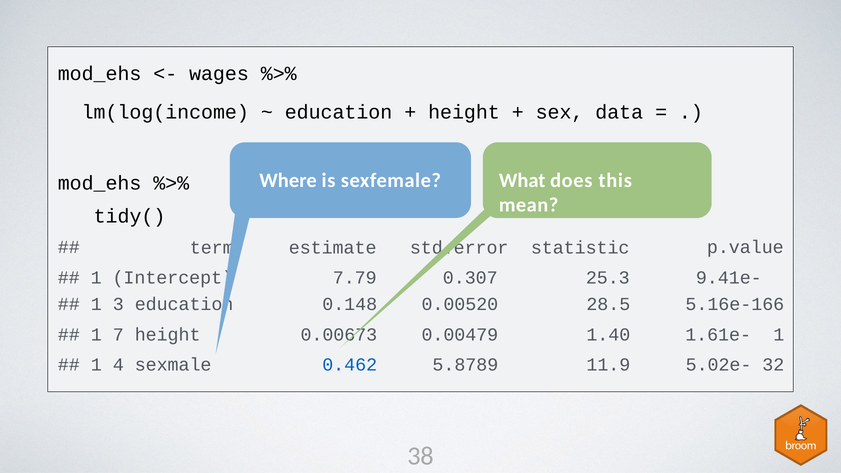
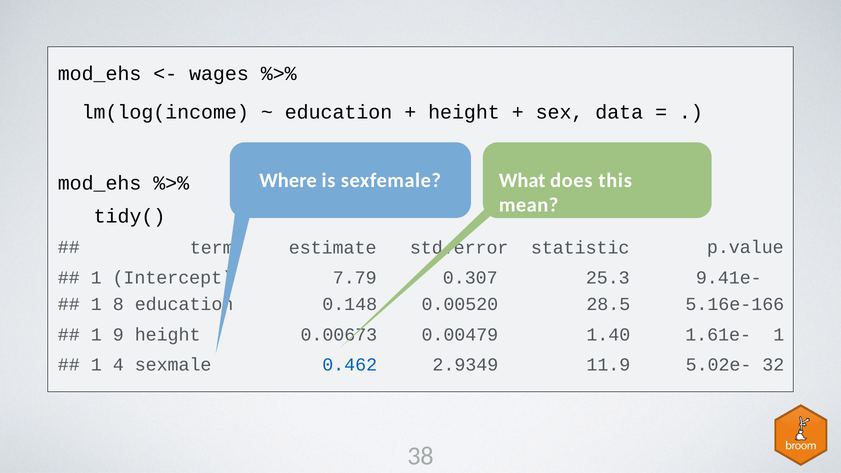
3: 3 -> 8 (118, 304)
7: 7 -> 9 (118, 335)
5.8789: 5.8789 -> 2.9349 (465, 365)
